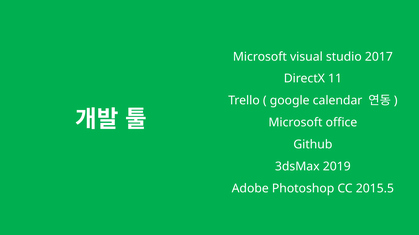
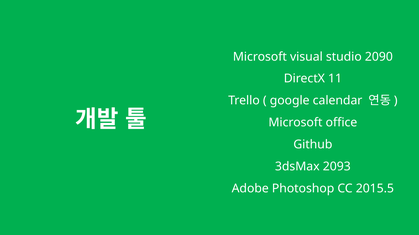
2017: 2017 -> 2090 (379, 57)
2019: 2019 -> 2093 (337, 167)
